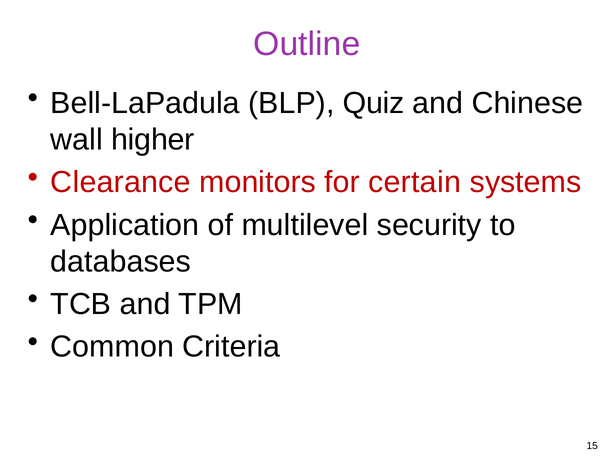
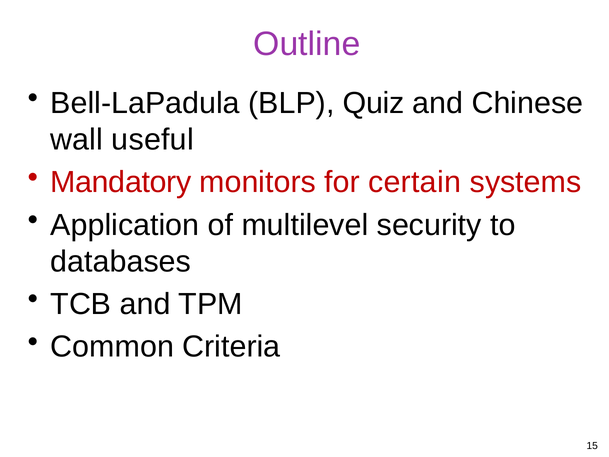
higher: higher -> useful (153, 140)
Clearance: Clearance -> Mandatory (121, 182)
